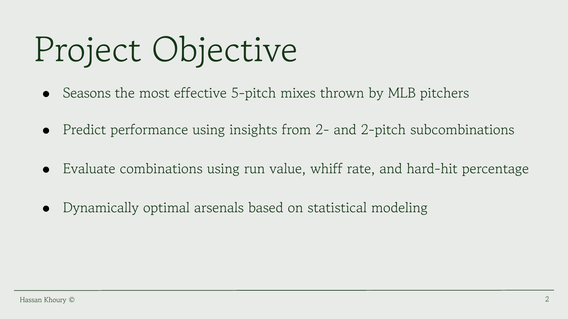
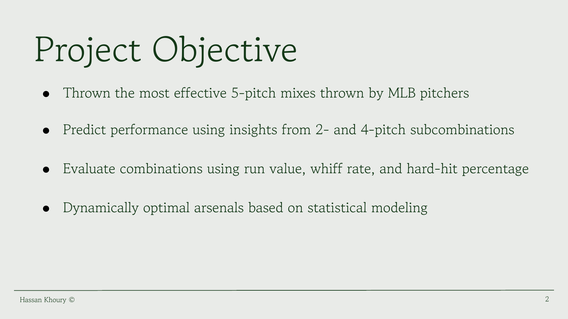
Seasons: Seasons -> Thrown (87, 94)
2-pitch: 2-pitch -> 4-pitch (383, 131)
